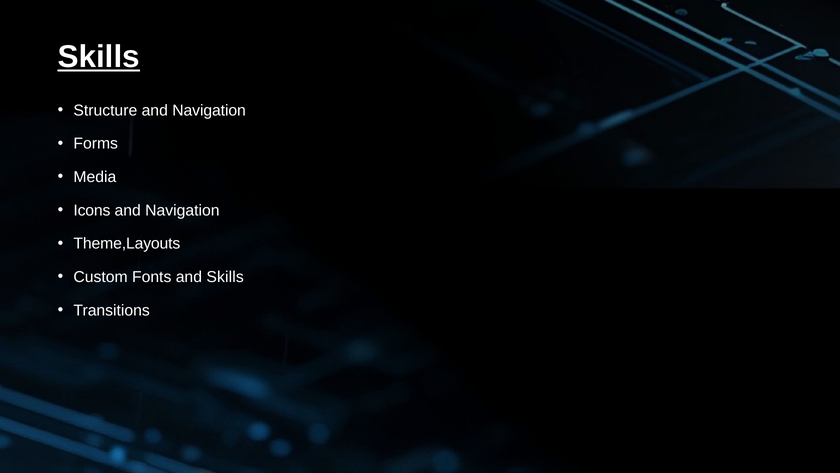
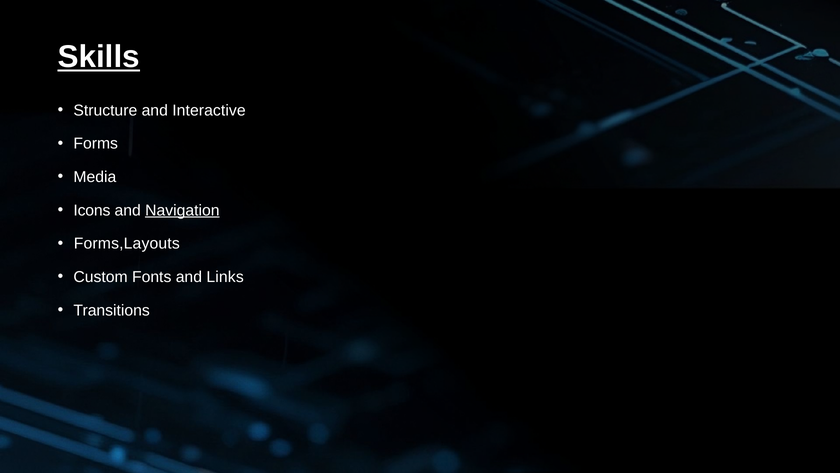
Structure and Navigation: Navigation -> Interactive (209, 110)
Navigation underline: none -> present (182, 210)
Theme,Layouts: Theme,Layouts -> Forms,Layouts (127, 243)
and Skills: Skills -> Links (225, 277)
